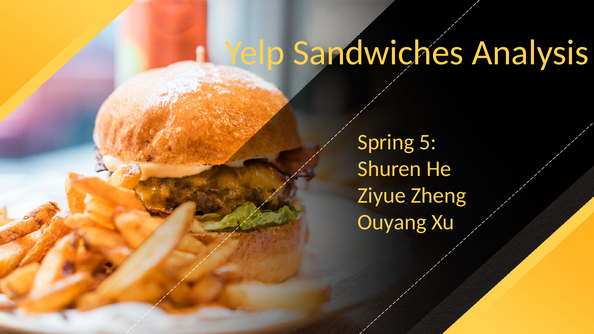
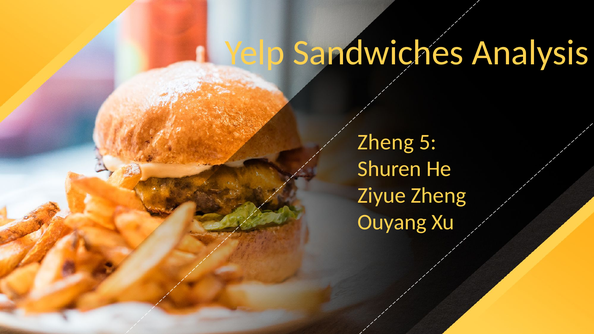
Spring: Spring -> Zheng (386, 142)
